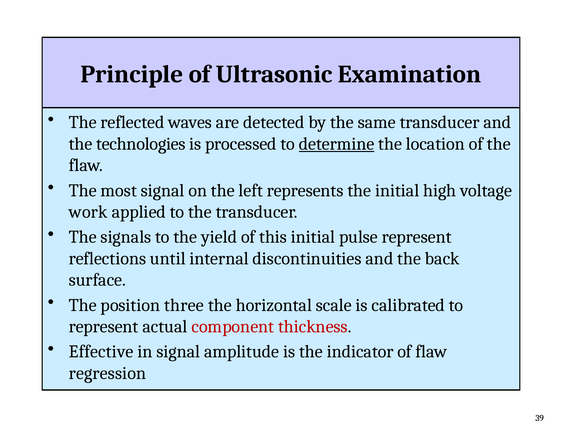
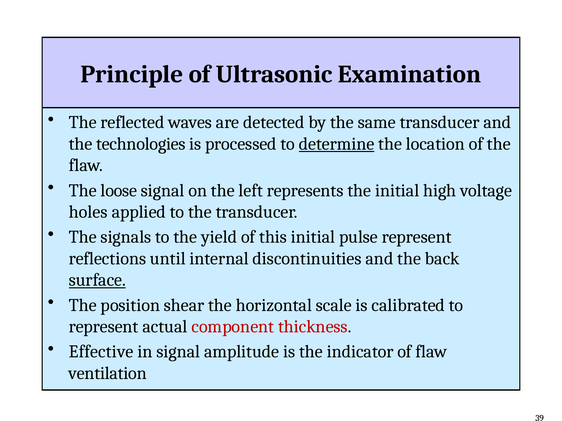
most: most -> loose (119, 191)
work: work -> holes (88, 212)
surface underline: none -> present (97, 280)
three: three -> shear (184, 306)
regression: regression -> ventilation (108, 374)
